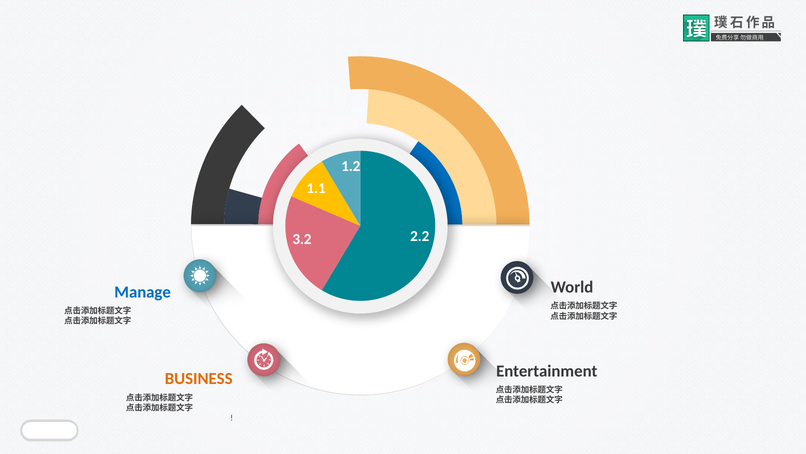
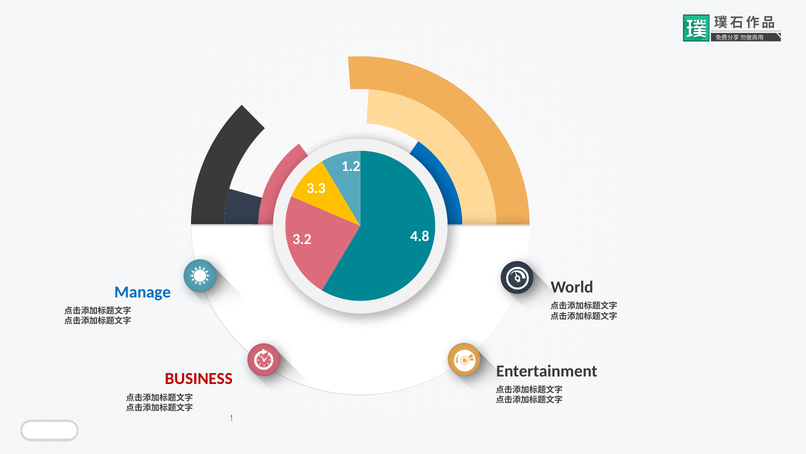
1.1: 1.1 -> 3.3 (316, 188)
2.2: 2.2 -> 4.8 (420, 236)
BUSINESS colour: orange -> red (199, 378)
